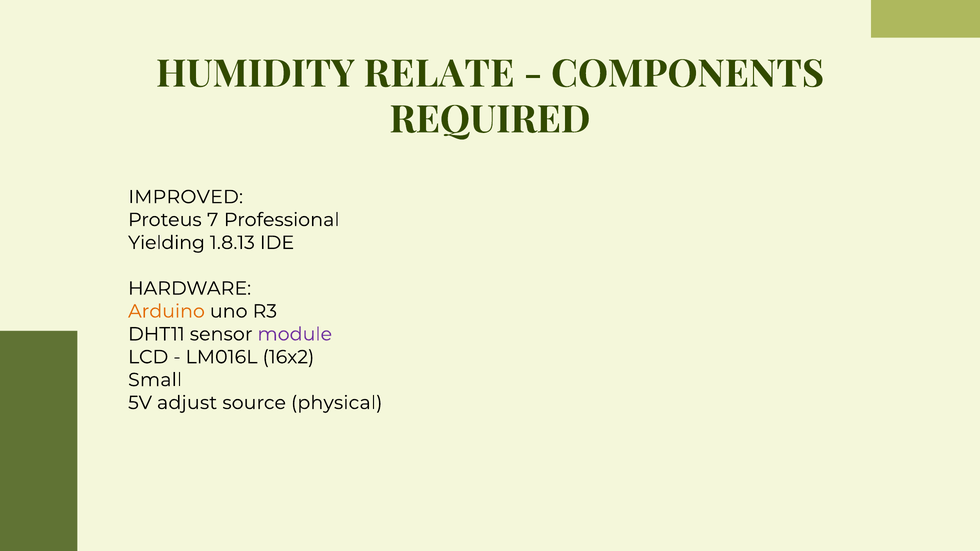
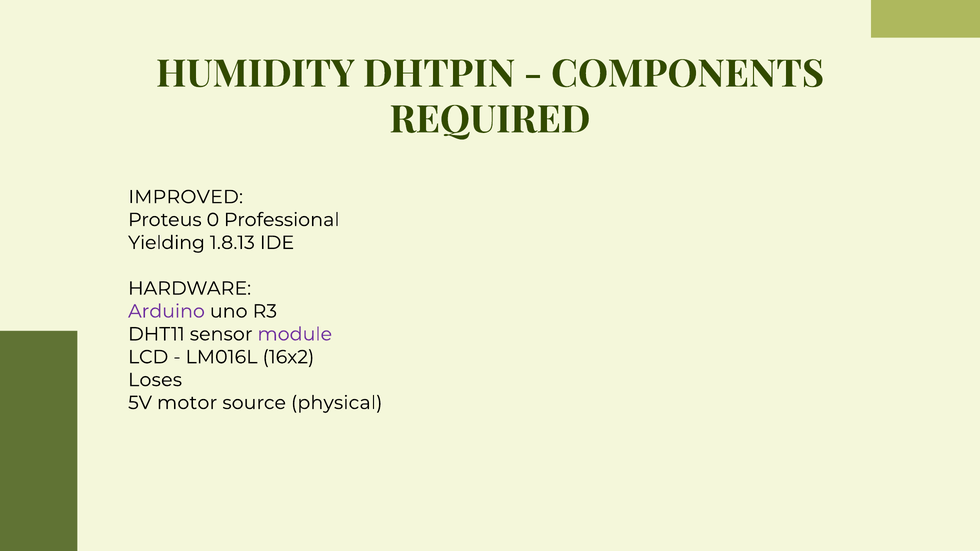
RELATE: RELATE -> DHTPIN (439, 74)
7: 7 -> 0 (213, 220)
Arduino colour: orange -> purple (166, 311)
Small: Small -> Loses (155, 380)
adjust: adjust -> motor (187, 403)
